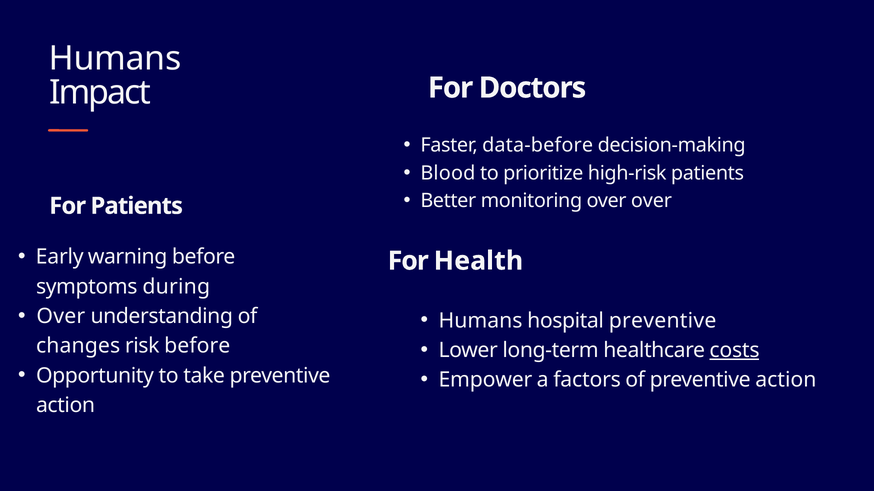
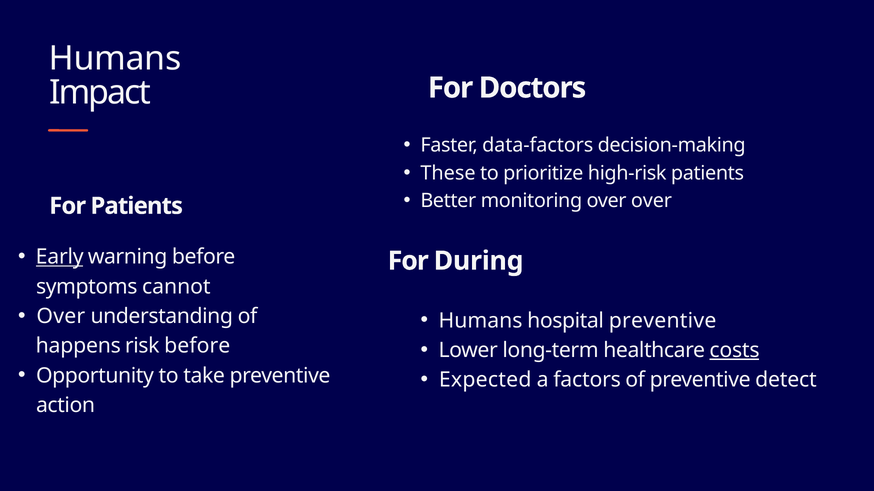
data-before: data-before -> data-factors (538, 145)
Blood: Blood -> These (448, 173)
Early underline: none -> present (60, 257)
Health: Health -> During (479, 261)
during: during -> cannot (176, 287)
changes: changes -> happens (78, 346)
Empower: Empower -> Expected (485, 380)
of preventive action: action -> detect (786, 380)
